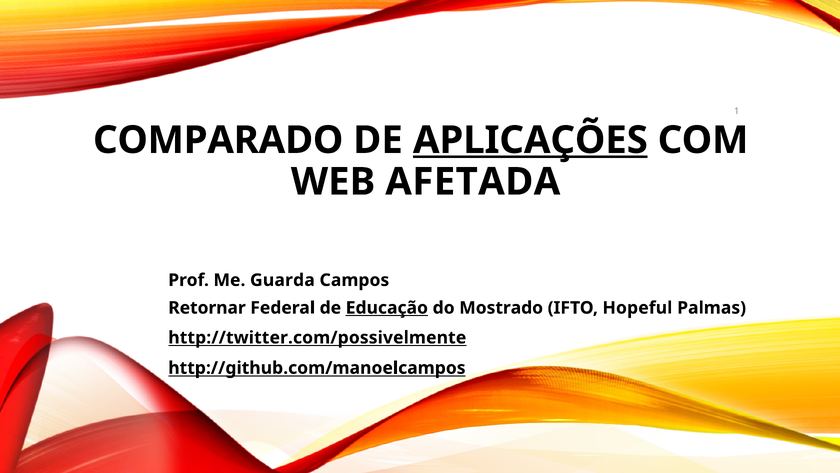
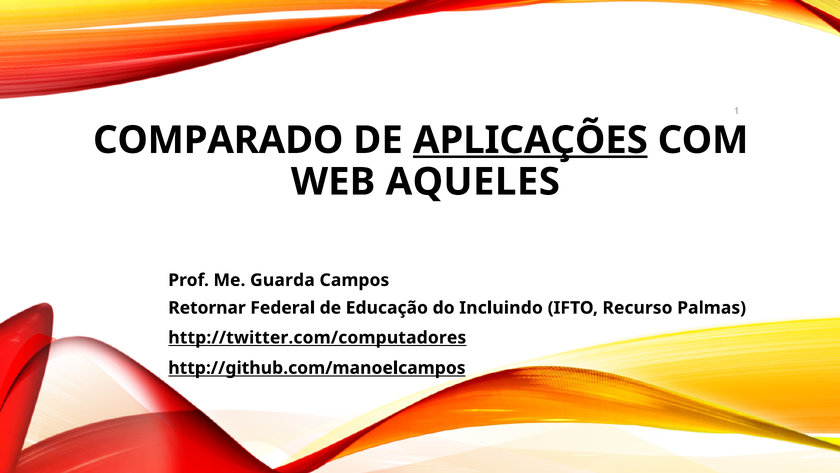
AFETADA: AFETADA -> AQUELES (473, 182)
Educação underline: present -> none (387, 308)
Mostrado: Mostrado -> Incluindo (501, 308)
Hopeful: Hopeful -> Recurso (637, 308)
http://twitter.com/possivelmente: http://twitter.com/possivelmente -> http://twitter.com/computadores (317, 337)
